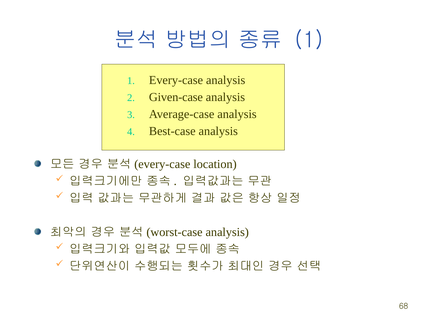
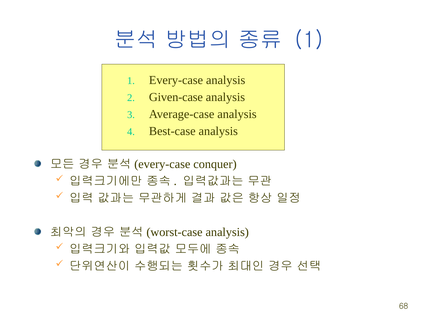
location: location -> conquer (215, 164)
